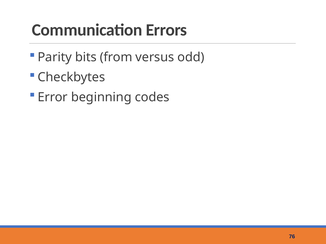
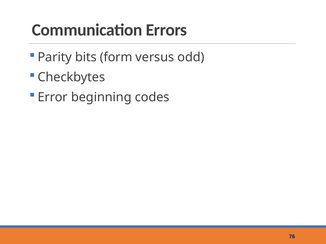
from: from -> form (116, 57)
